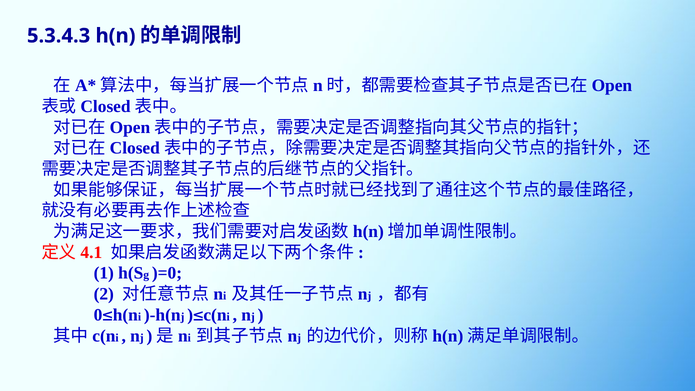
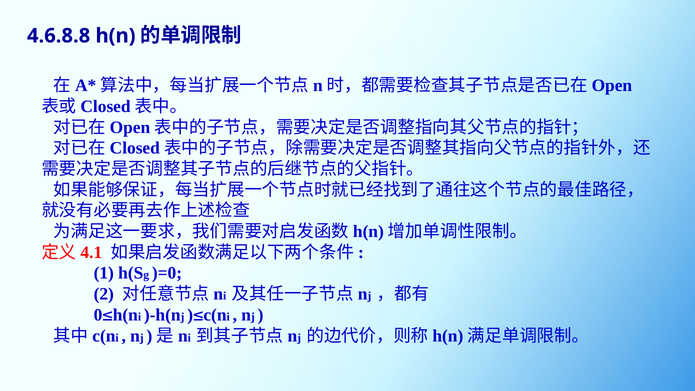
5.3.4.3: 5.3.4.3 -> 4.6.8.8 (59, 36)
